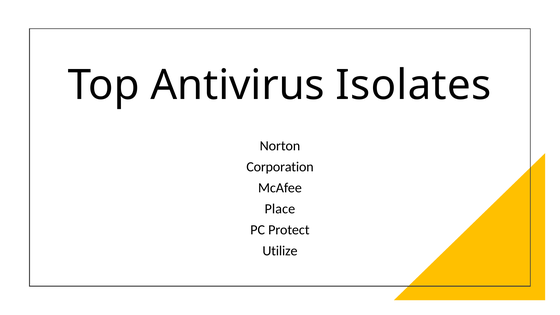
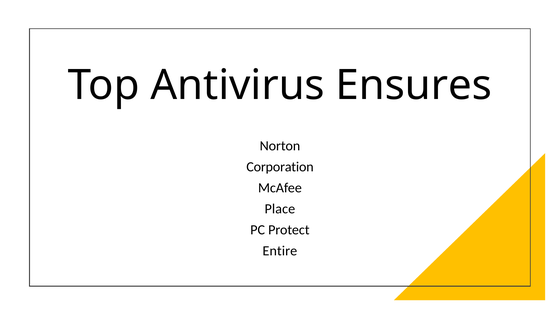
Isolates: Isolates -> Ensures (414, 85)
Utilize: Utilize -> Entire (280, 251)
